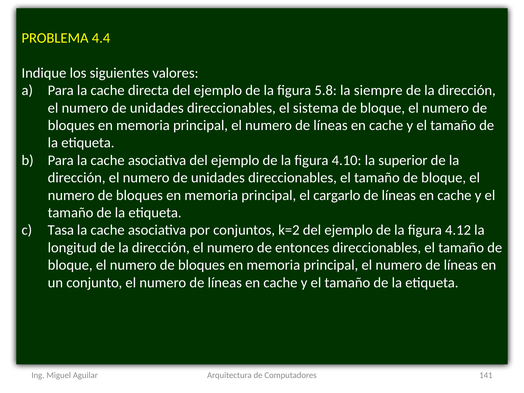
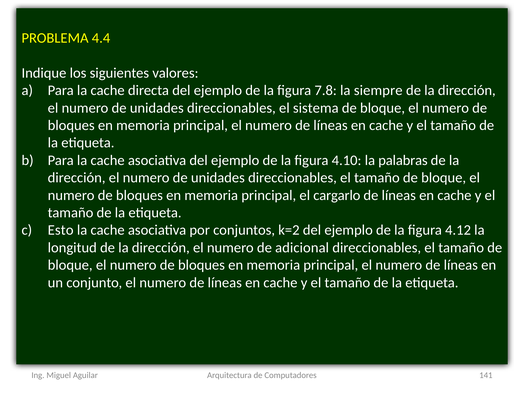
5.8: 5.8 -> 7.8 (326, 90)
superior: superior -> palabras (403, 160)
Tasa: Tasa -> Esto (61, 230)
entonces: entonces -> adicional (302, 248)
